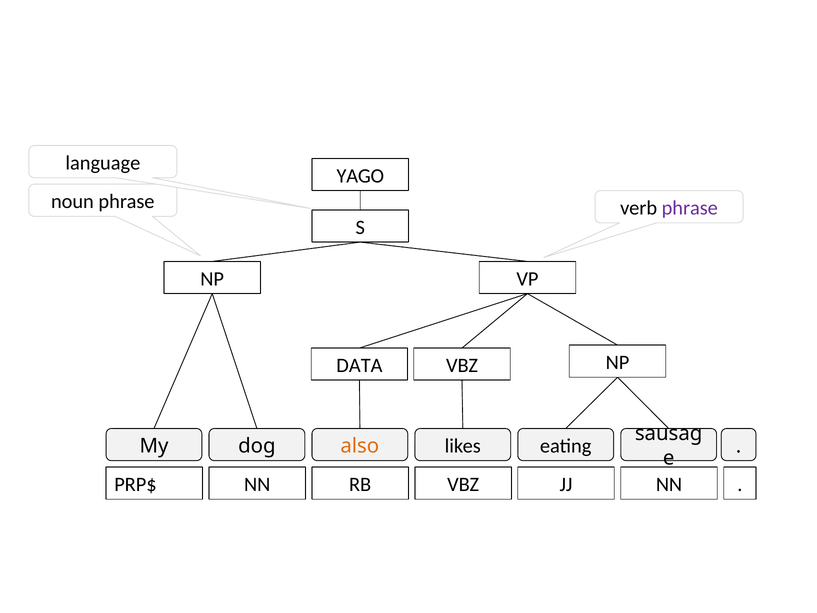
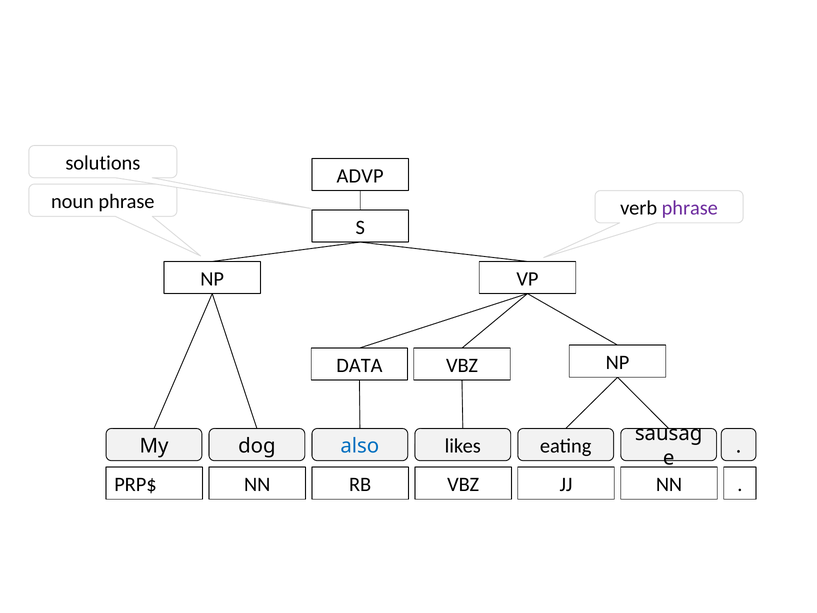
language: language -> solutions (103, 163)
YAGO: YAGO -> ADVP (360, 176)
also colour: orange -> blue (360, 446)
